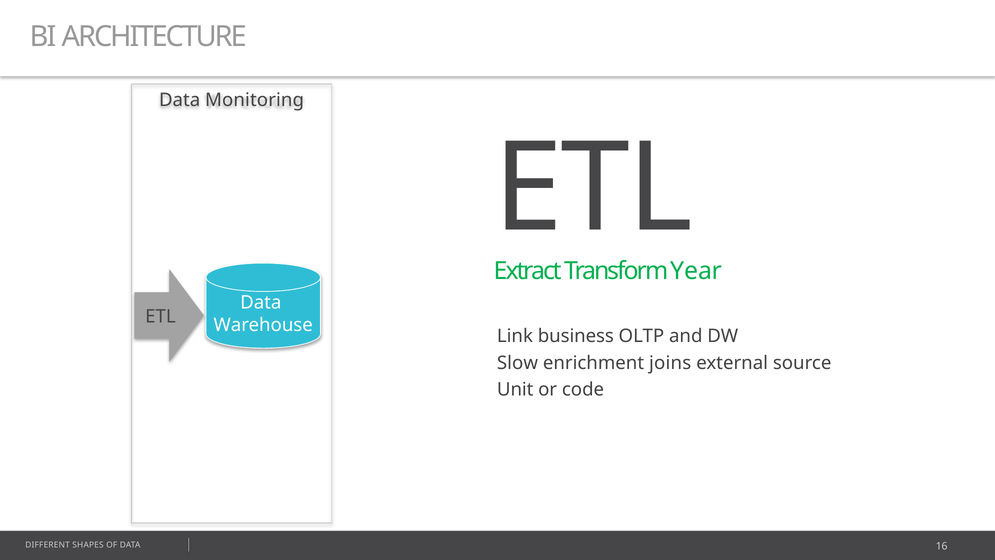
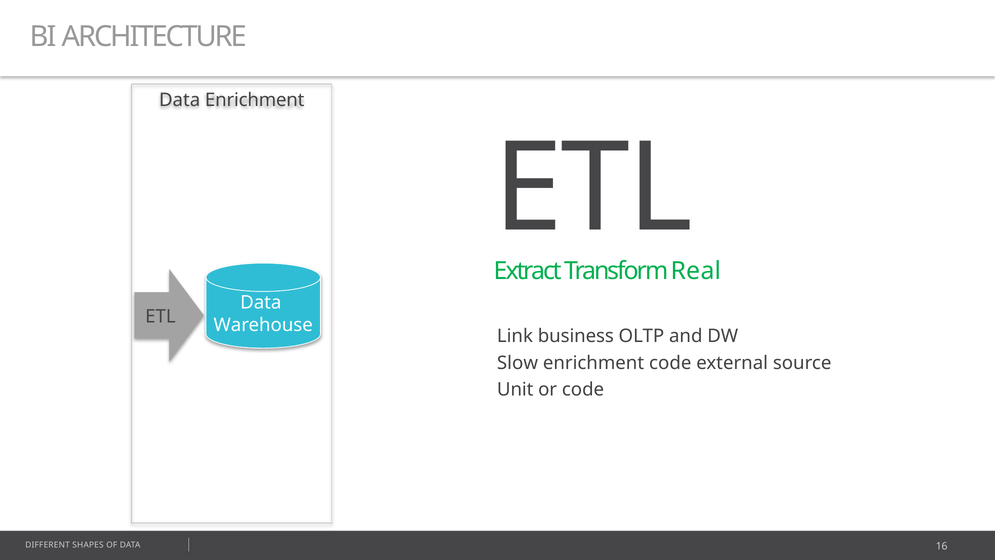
Data Monitoring: Monitoring -> Enrichment (255, 100)
Year: Year -> Real (696, 271)
enrichment joins: joins -> code (670, 363)
